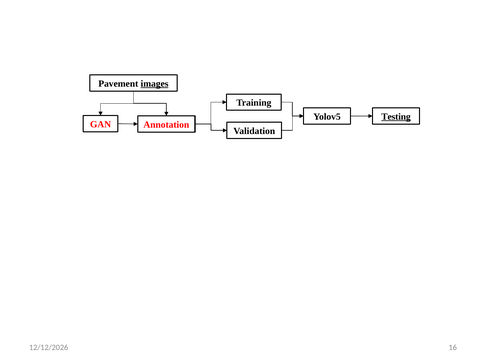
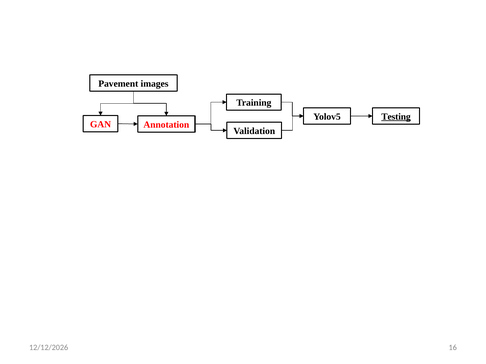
images underline: present -> none (155, 84)
